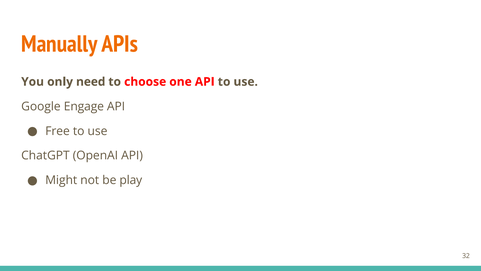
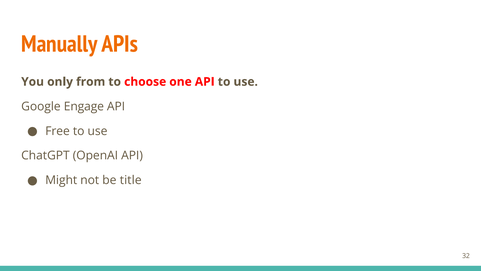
need: need -> from (91, 82)
play: play -> title (131, 180)
